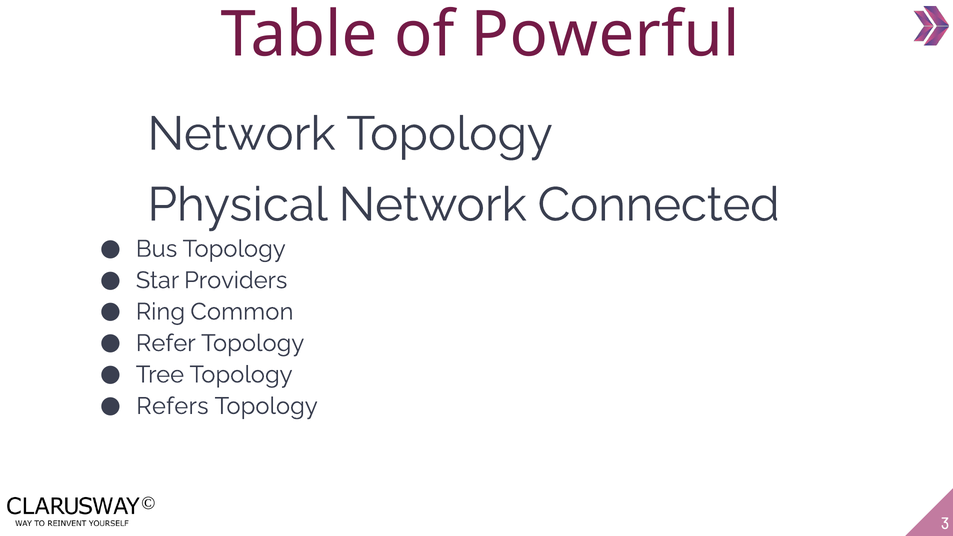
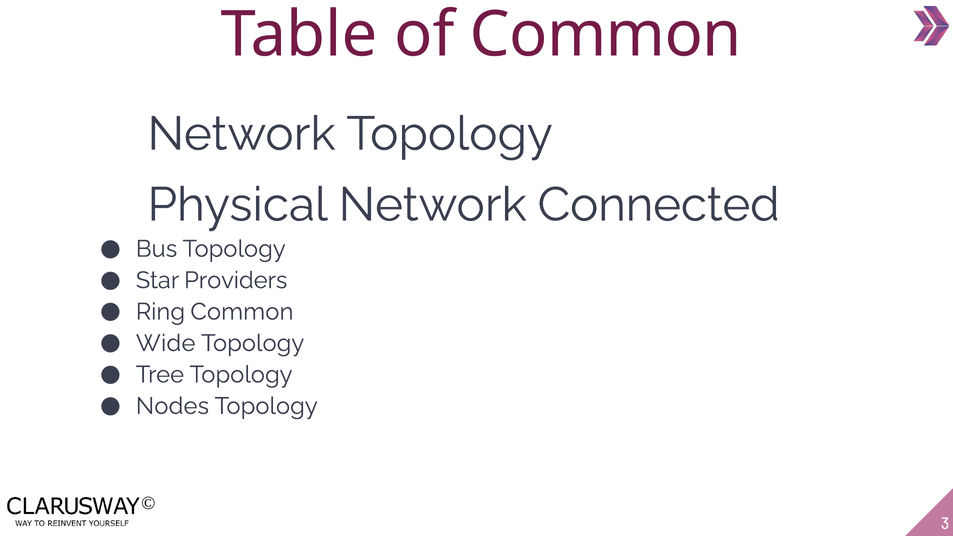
of Powerful: Powerful -> Common (606, 35)
Refer: Refer -> Wide (166, 343)
Refers: Refers -> Nodes (172, 406)
